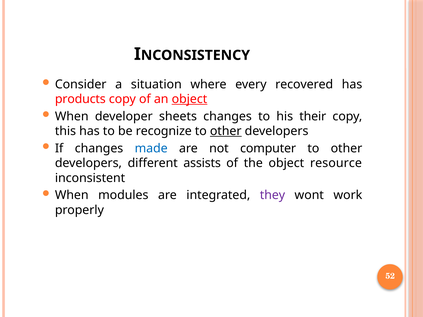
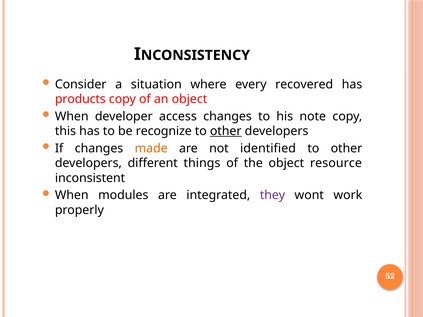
object underline: present -> none (189, 99)
sheets: sheets -> access (178, 116)
their: their -> note (313, 116)
made colour: blue -> orange (151, 149)
computer: computer -> identified (268, 149)
assists: assists -> things (202, 163)
